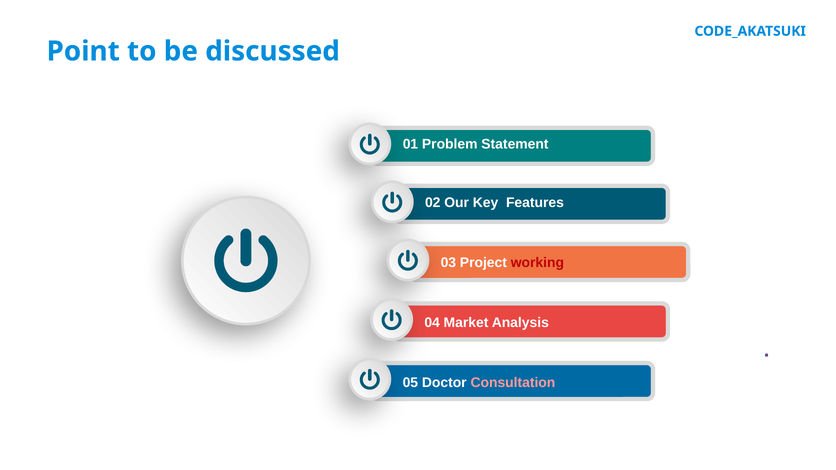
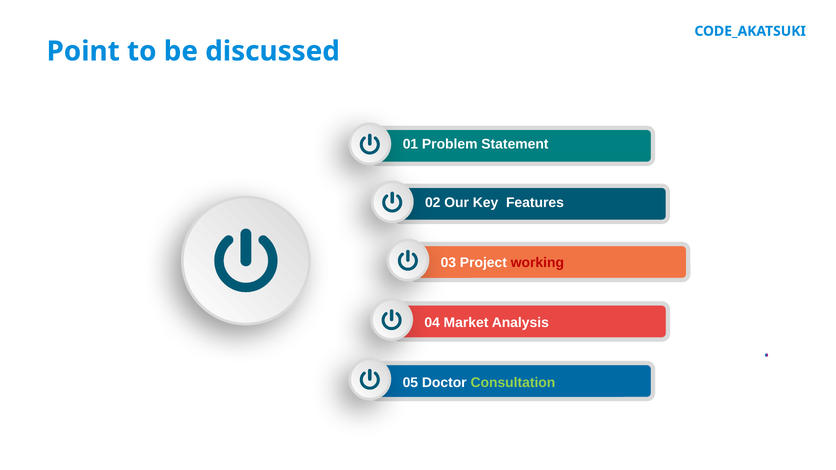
Consultation colour: pink -> light green (513, 383)
